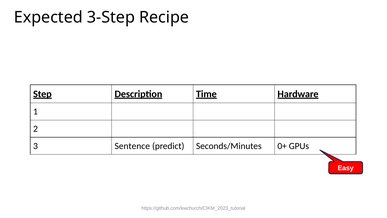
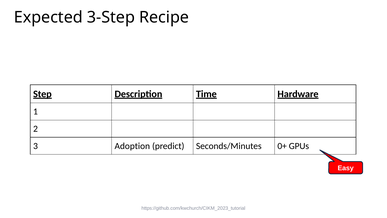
Sentence: Sentence -> Adoption (132, 146)
